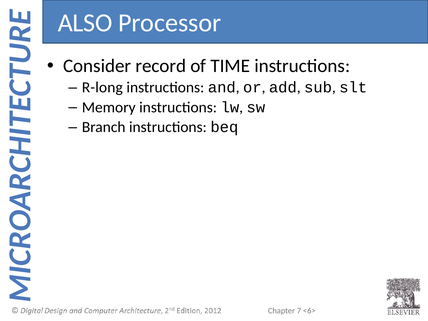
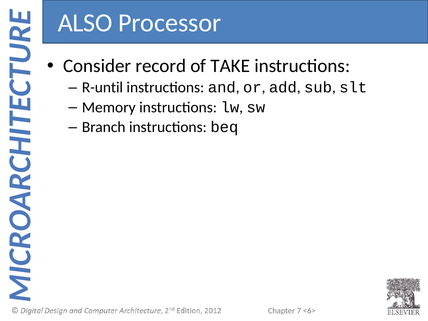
TIME: TIME -> TAKE (230, 66)
R-long: R-long -> R-until (102, 88)
